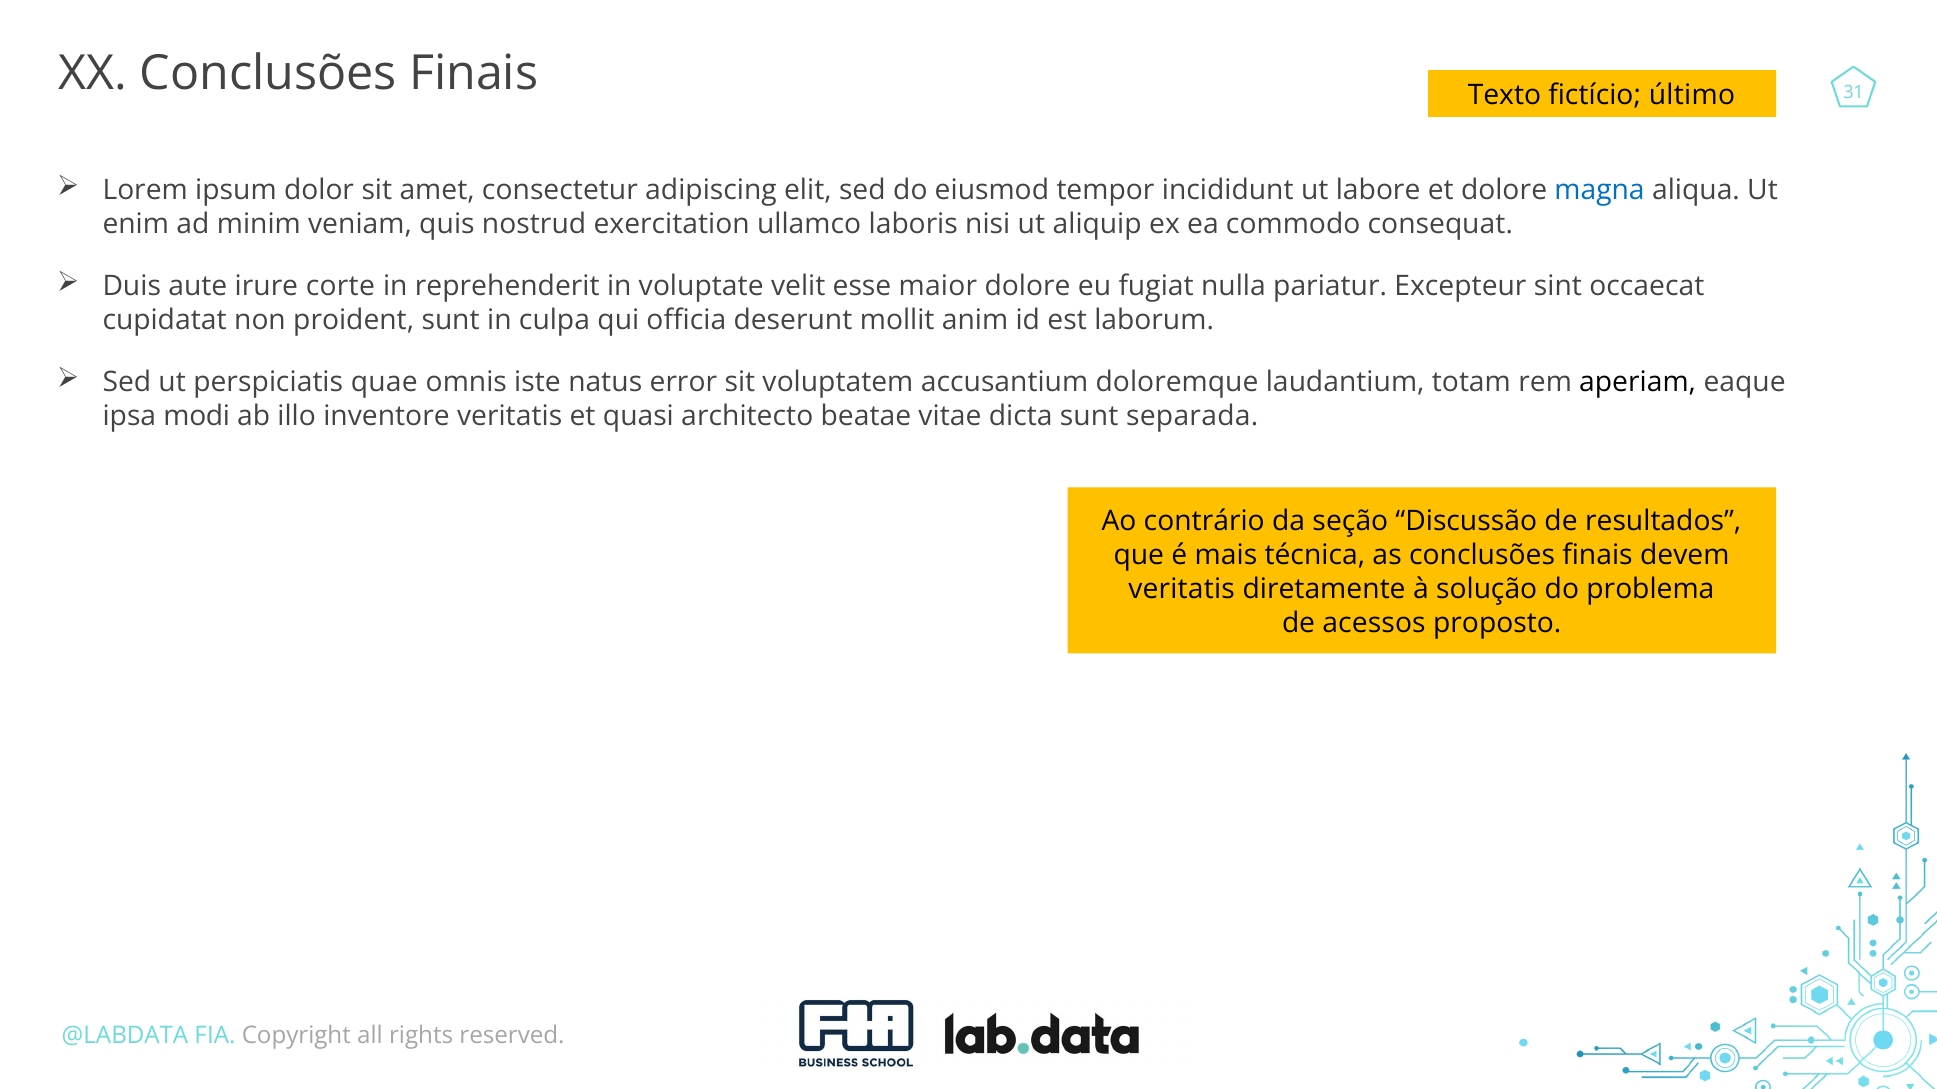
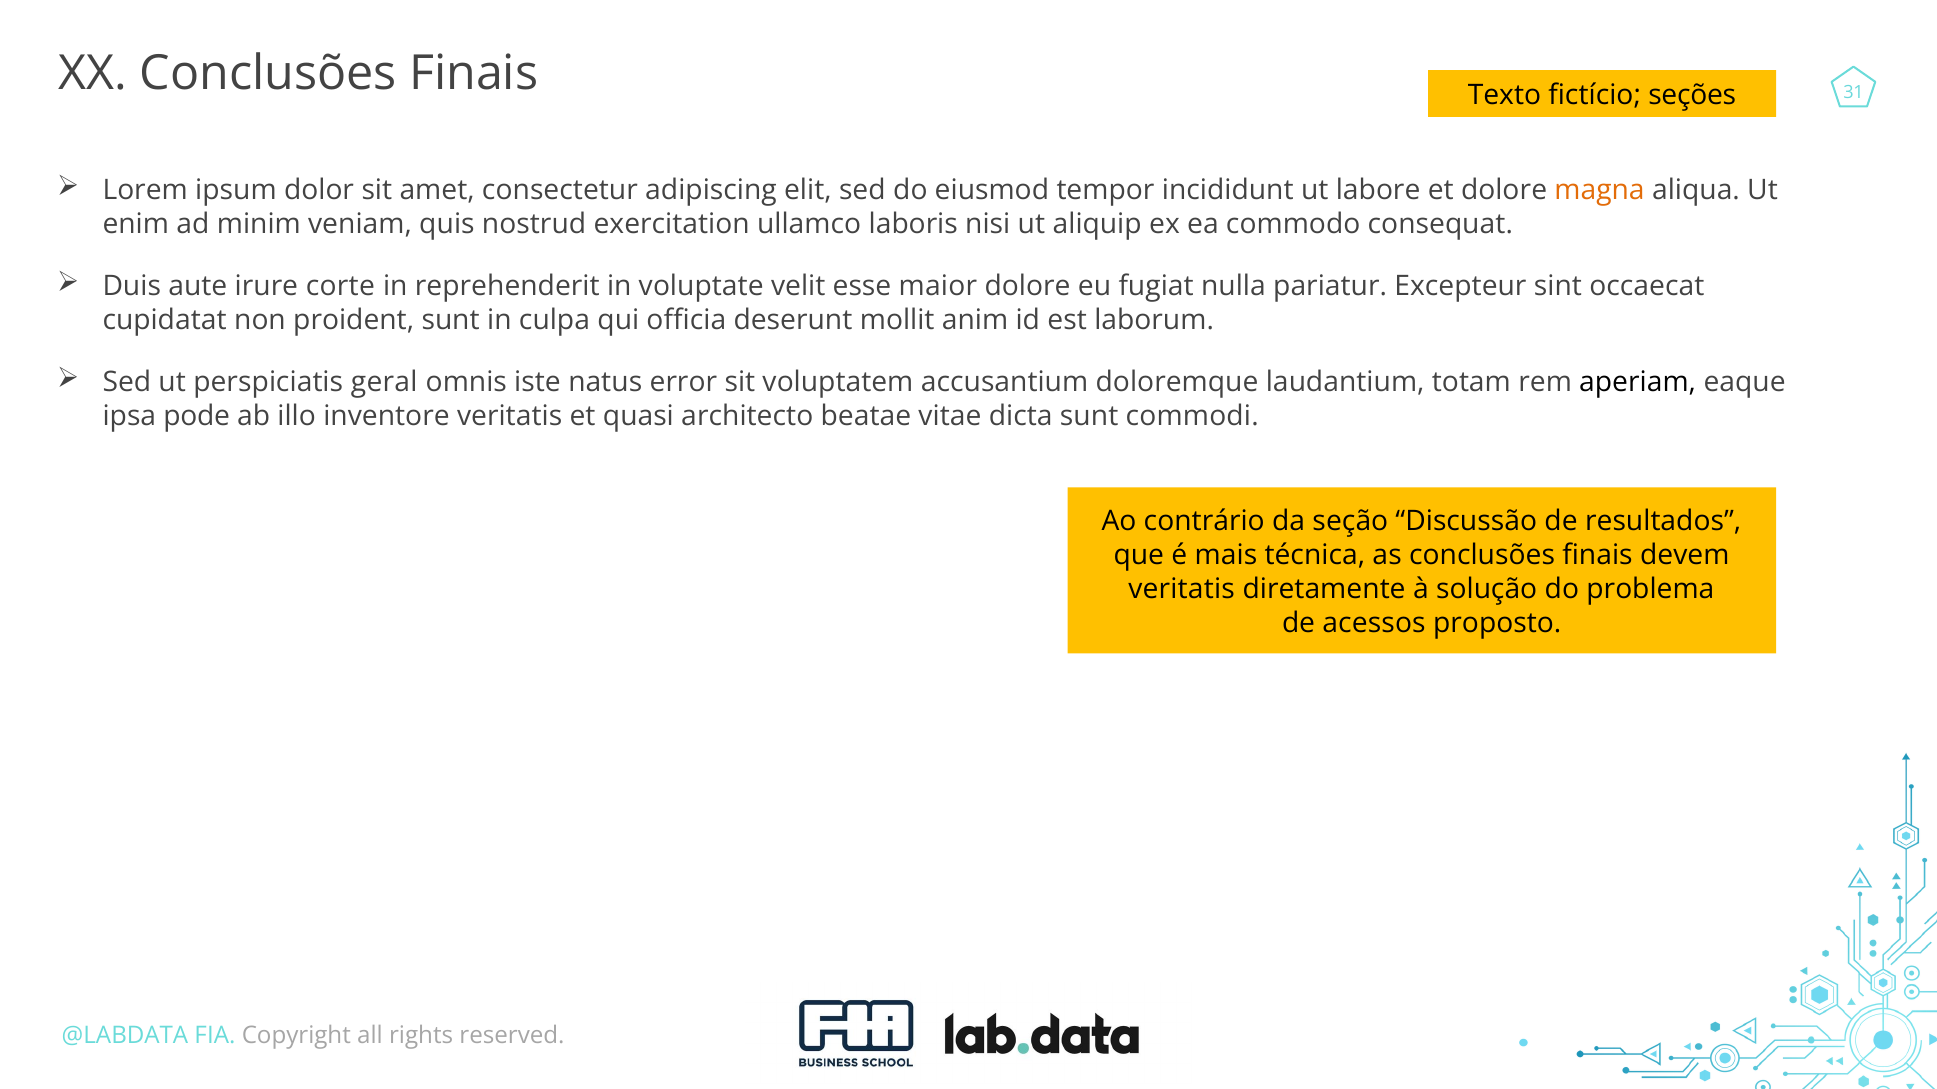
último: último -> seções (1692, 96)
magna colour: blue -> orange (1600, 191)
quae: quae -> geral (384, 383)
modi: modi -> pode (197, 417)
separada: separada -> commodi (1192, 417)
